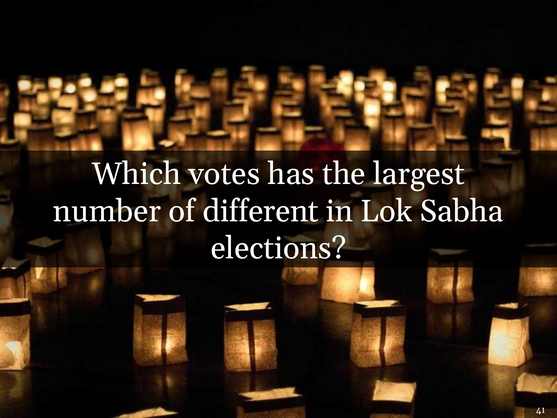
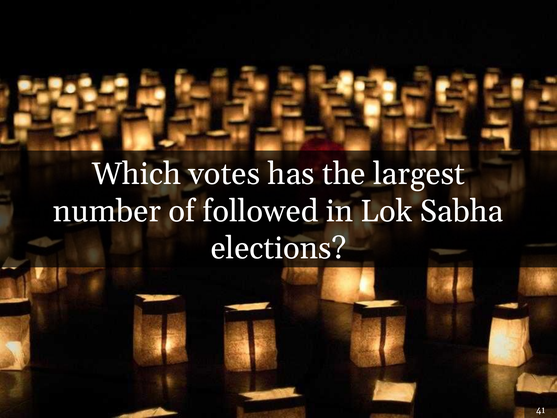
different: different -> followed (261, 211)
